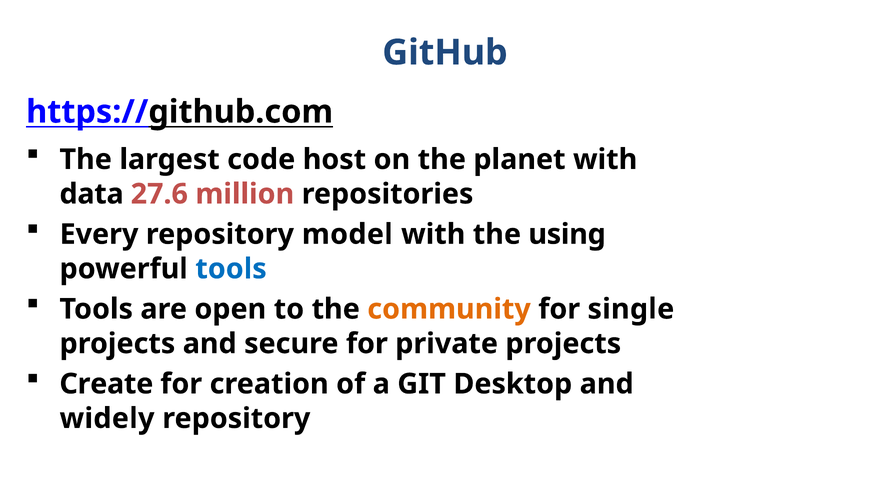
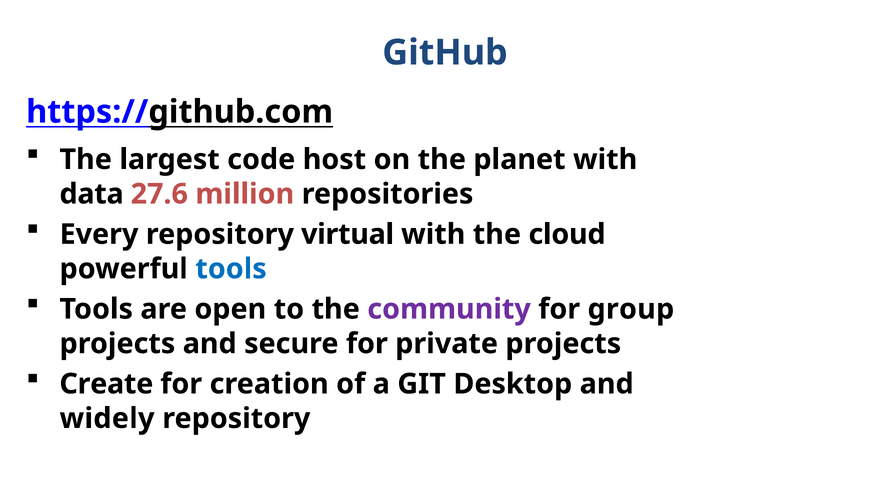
model: model -> virtual (348, 234)
using: using -> cloud (567, 234)
community colour: orange -> purple (449, 309)
single: single -> group (631, 309)
